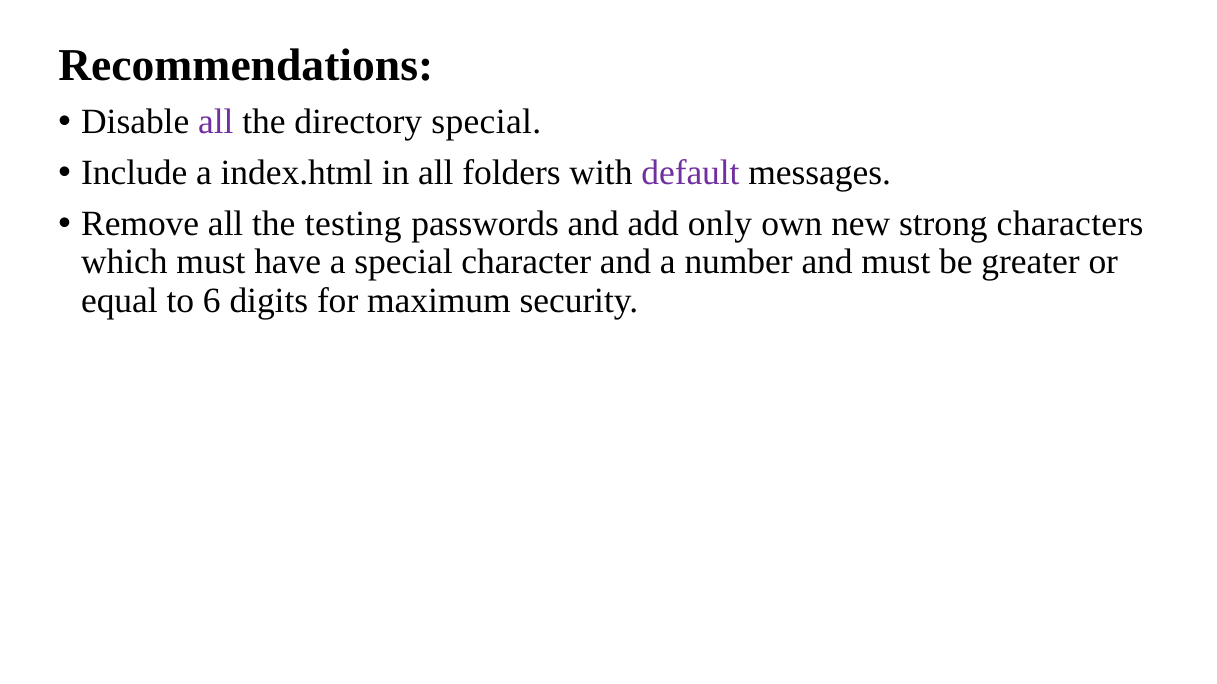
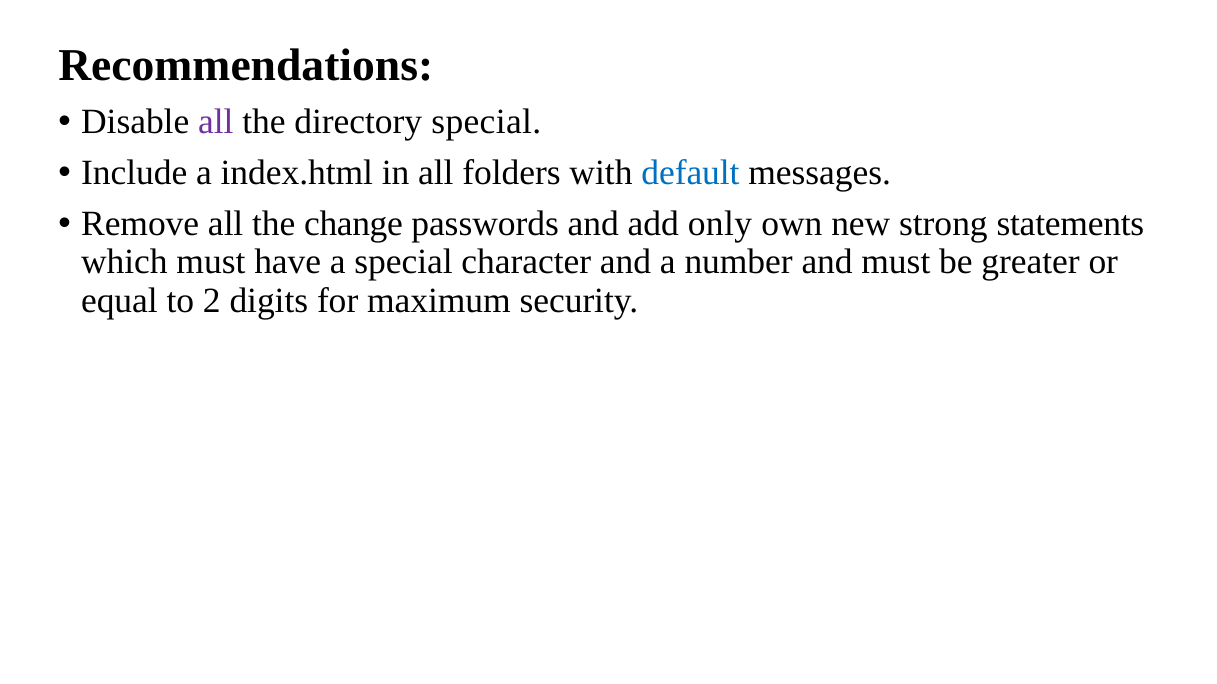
default colour: purple -> blue (690, 173)
testing: testing -> change (354, 224)
characters: characters -> statements (1070, 224)
6: 6 -> 2 (212, 301)
